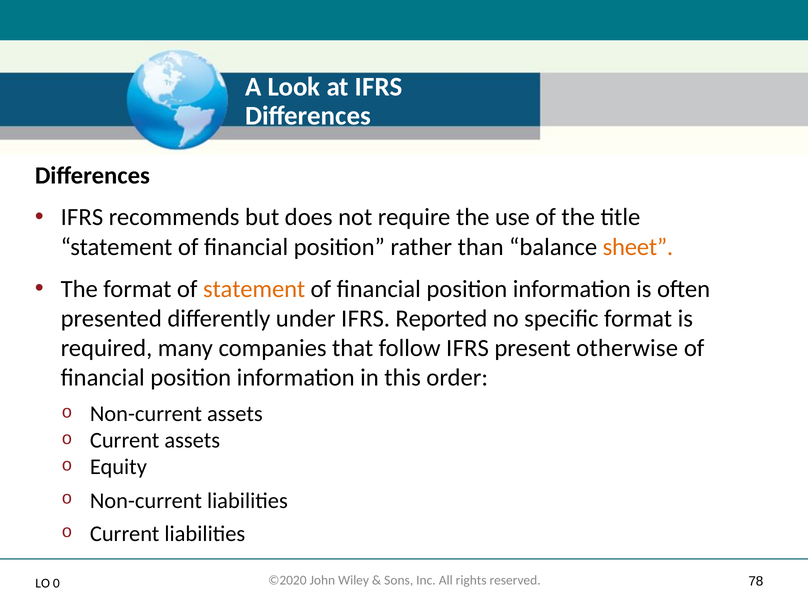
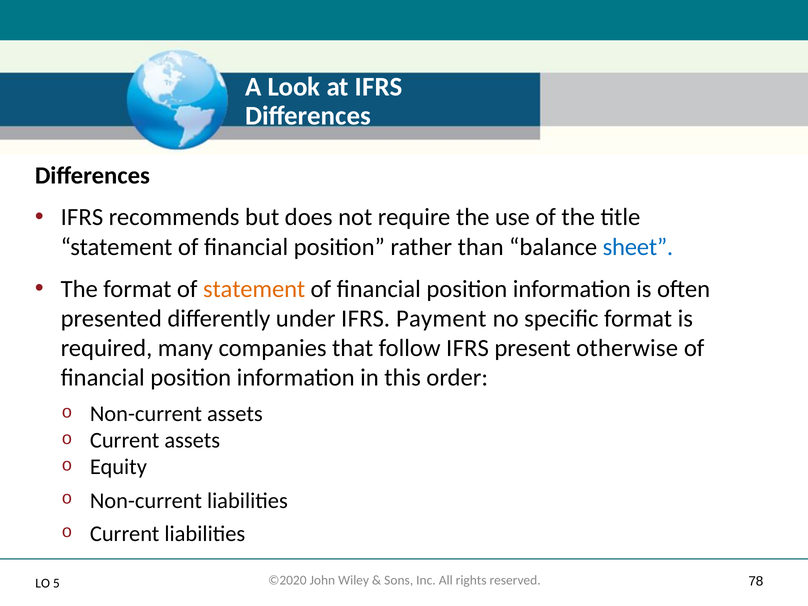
sheet colour: orange -> blue (638, 247)
Reported: Reported -> Payment (441, 319)
0: 0 -> 5 (56, 584)
